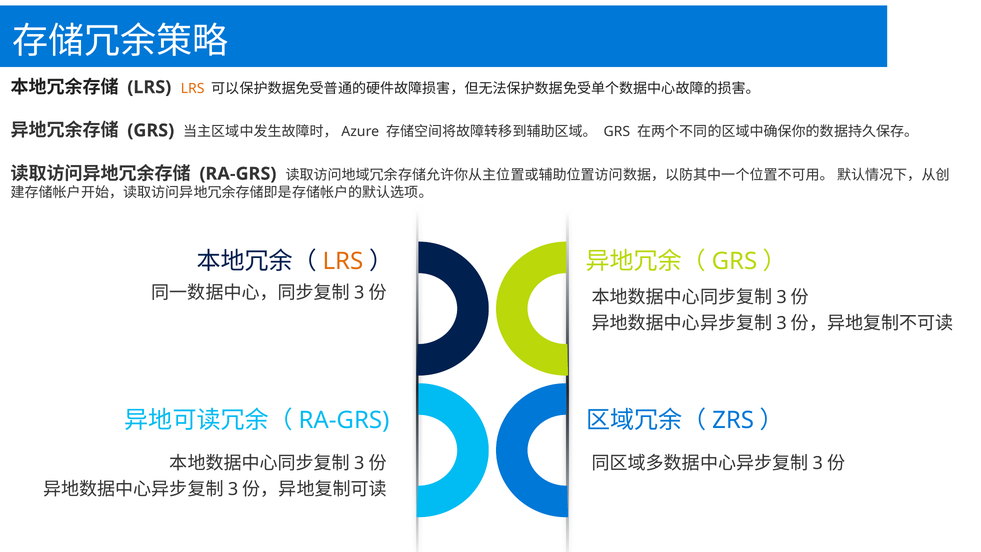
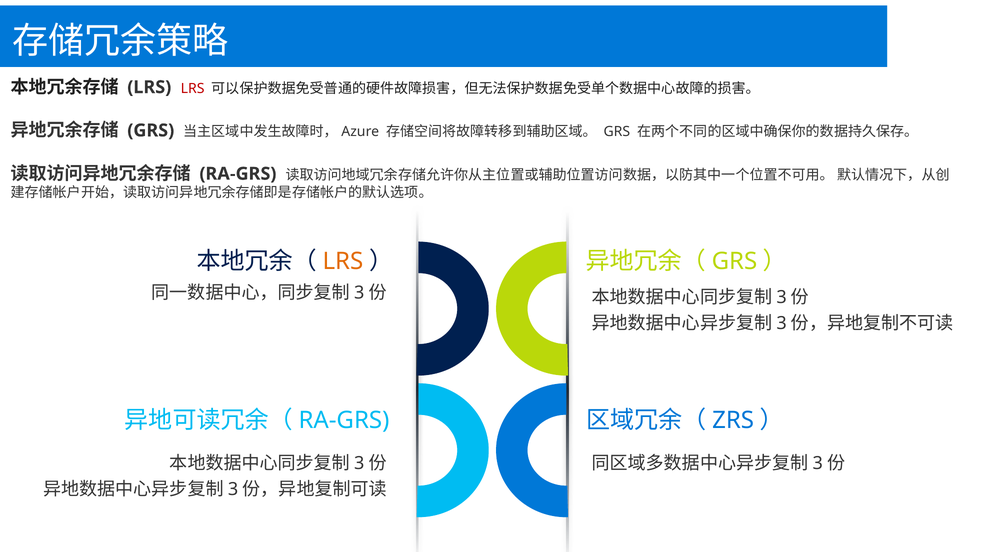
LRS colour: orange -> red (193, 88)
